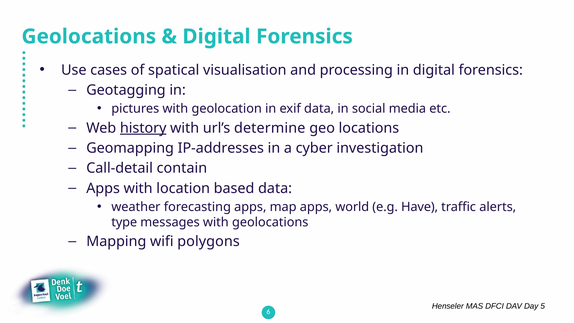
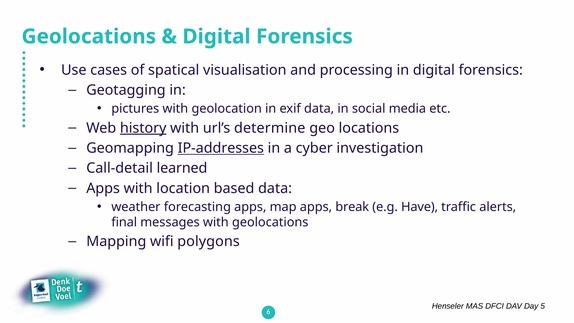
IP-addresses underline: none -> present (221, 148)
contain: contain -> learned (182, 168)
world: world -> break (352, 207)
type: type -> final (124, 222)
